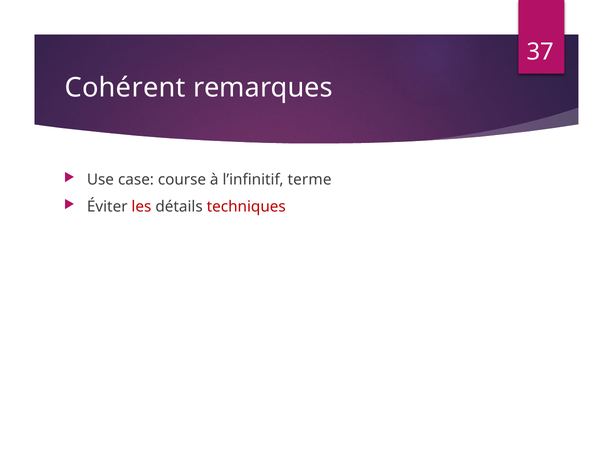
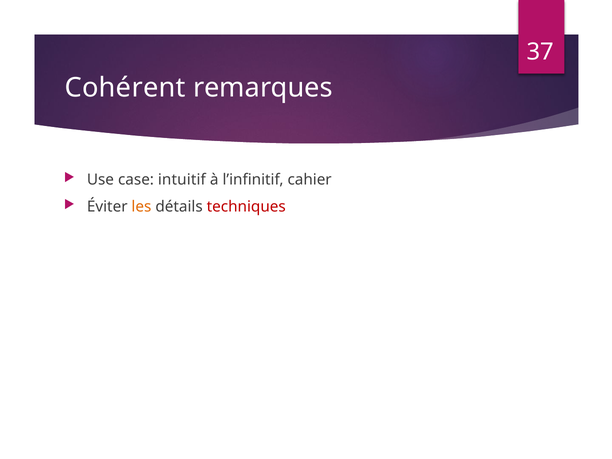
course: course -> intuitif (182, 180)
terme: terme -> cahier (310, 180)
les colour: red -> orange (141, 207)
